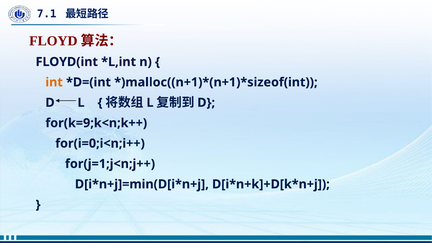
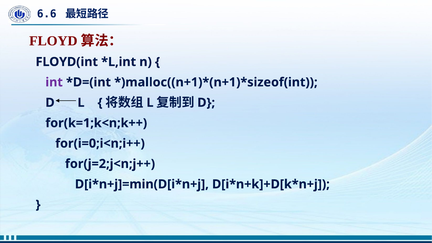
7.1: 7.1 -> 6.6 (47, 14)
int colour: orange -> purple (54, 82)
for(k=9;k<n;k++: for(k=9;k<n;k++ -> for(k=1;k<n;k++ (96, 123)
for(j=1;j<n;j++: for(j=1;j<n;j++ -> for(j=2;j<n;j++ (110, 164)
